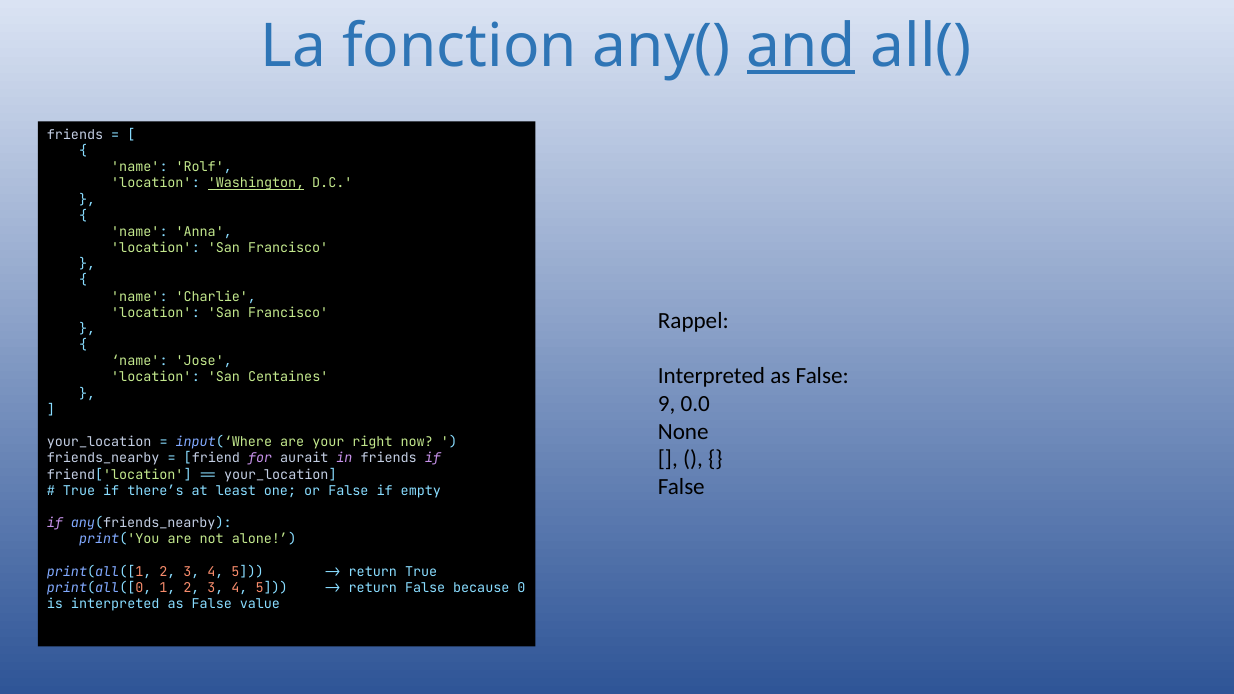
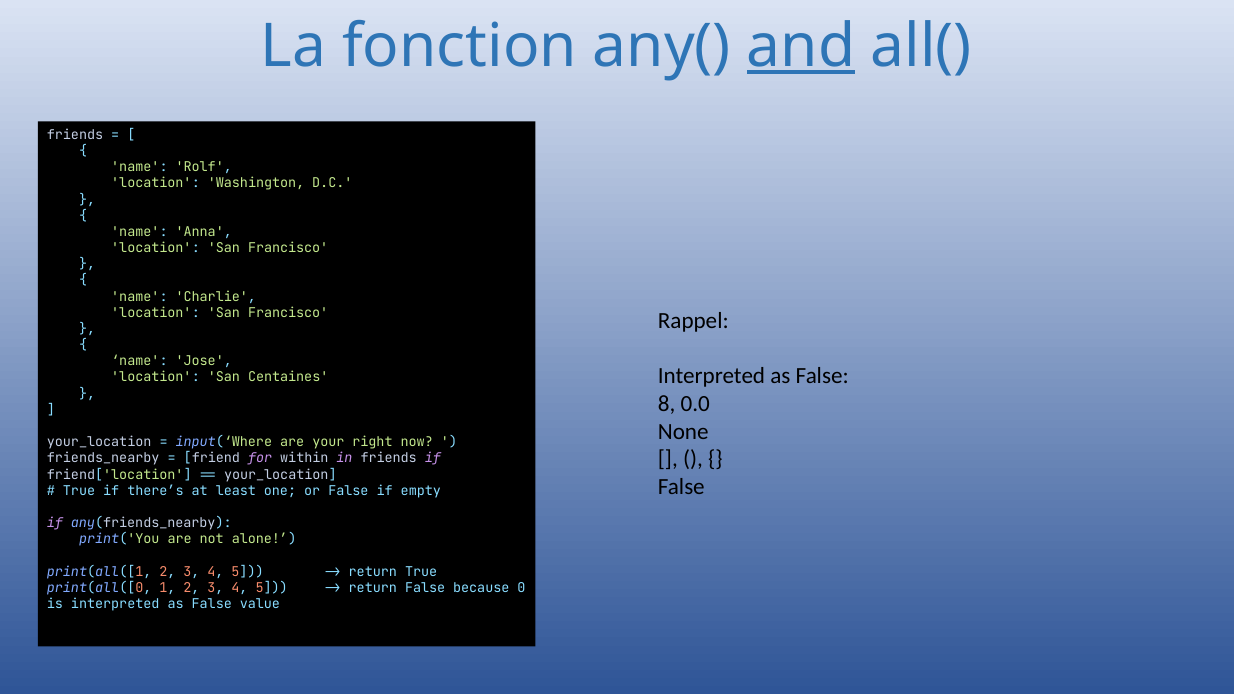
Washington underline: present -> none (256, 183)
9: 9 -> 8 (667, 404)
aurait: aurait -> within (304, 458)
